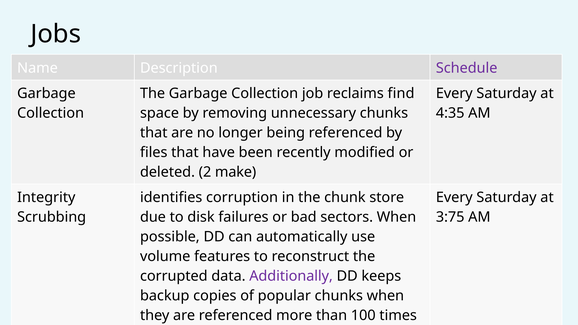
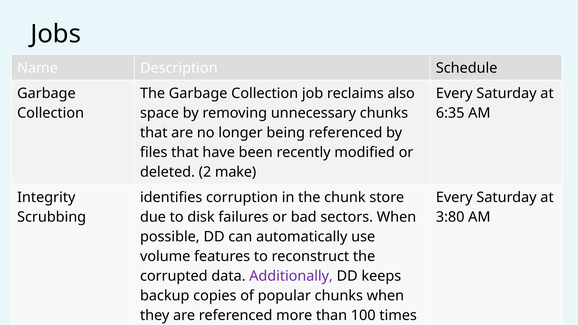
Schedule colour: purple -> black (467, 68)
find: find -> also (401, 93)
4:35: 4:35 -> 6:35 (450, 113)
3:75: 3:75 -> 3:80 (450, 217)
